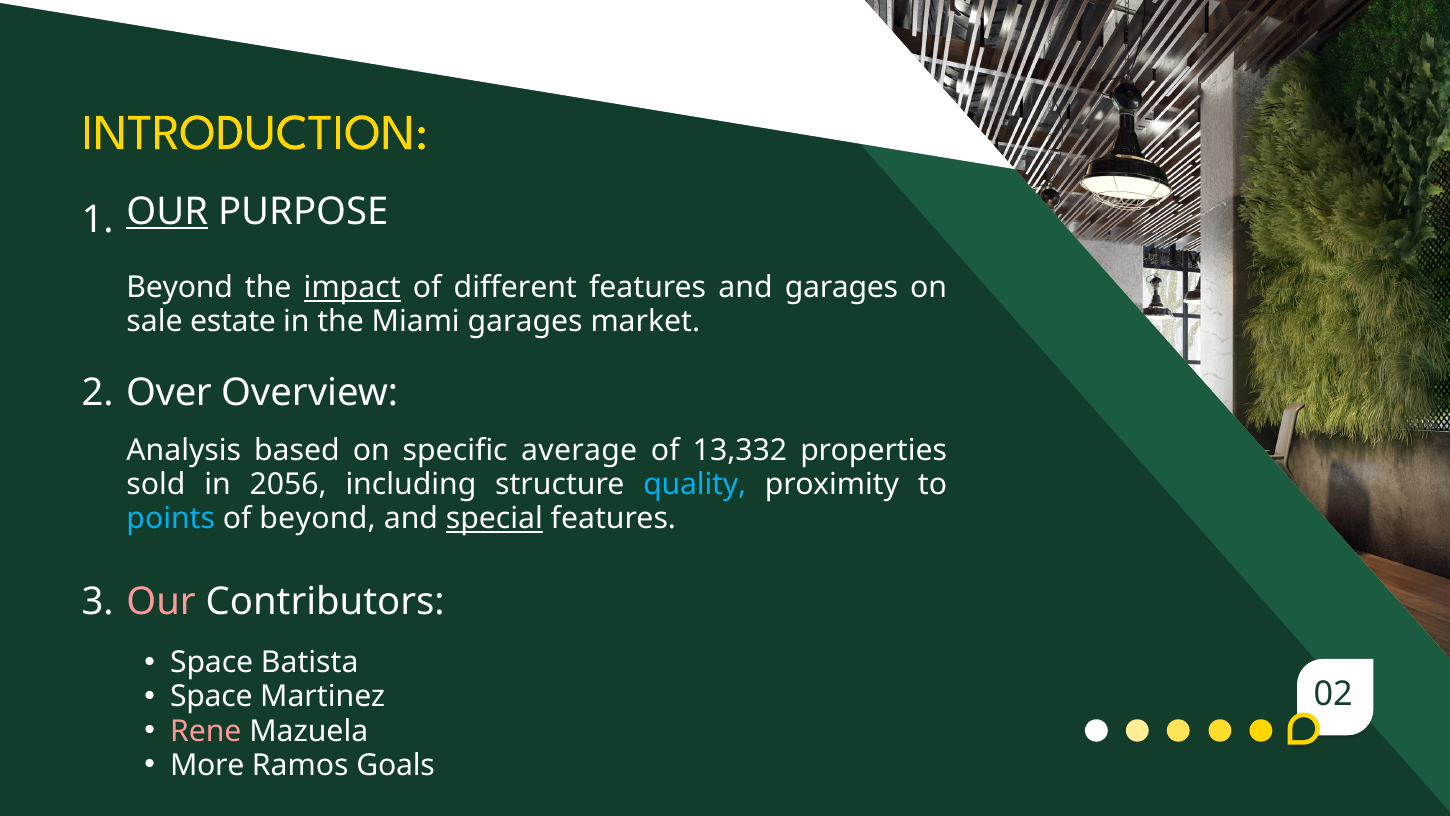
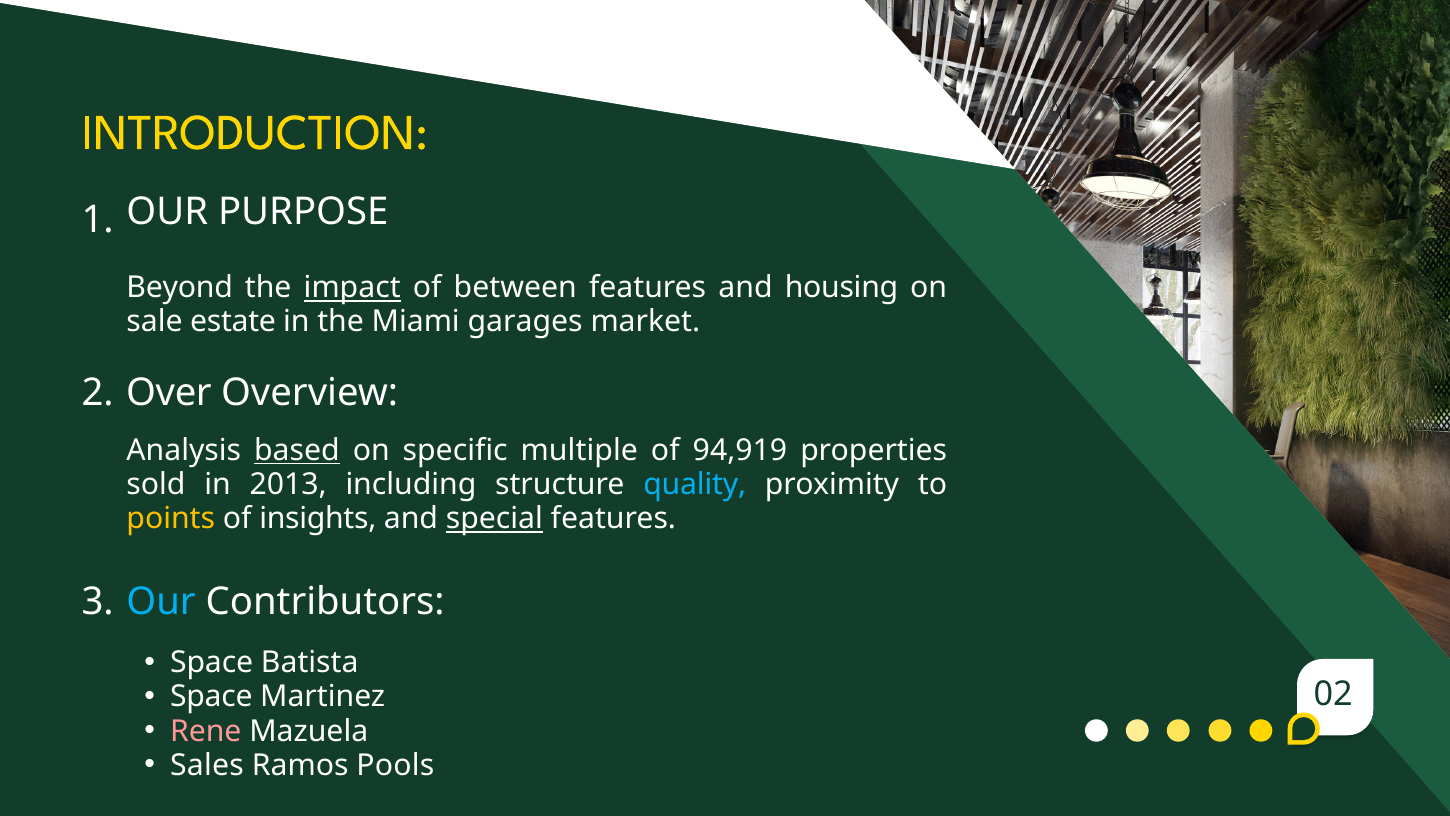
OUR underline: present -> none (167, 212)
different: different -> between (515, 288)
and garages: garages -> housing (842, 288)
based underline: none -> present (297, 450)
average: average -> multiple (579, 450)
13,332: 13,332 -> 94,919 (740, 450)
2056: 2056 -> 2013 (288, 484)
points colour: light blue -> yellow (171, 519)
of beyond: beyond -> insights (318, 519)
Our colour: pink -> light blue (161, 602)
More: More -> Sales (207, 765)
Goals: Goals -> Pools (395, 765)
